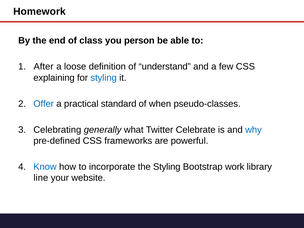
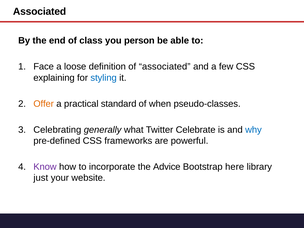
Homework: Homework -> Associated (40, 12)
After: After -> Face (44, 67)
of understand: understand -> associated (165, 67)
Offer colour: blue -> orange (44, 104)
Know colour: blue -> purple (45, 167)
the Styling: Styling -> Advice (167, 167)
work: work -> here (235, 167)
line: line -> just (41, 178)
